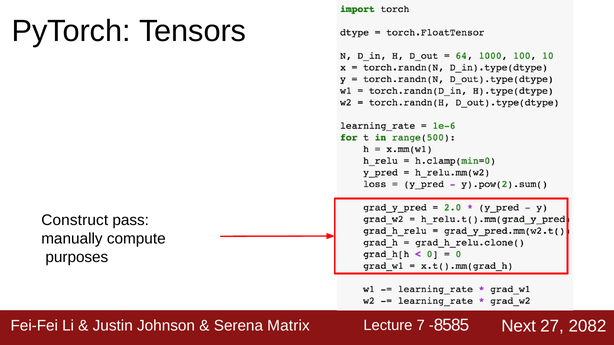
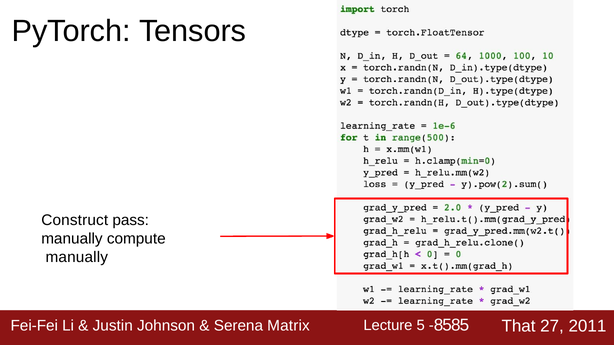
purposes: purposes -> manually (77, 257)
7: 7 -> 5 (421, 326)
Next: Next -> That (519, 327)
2082: 2082 -> 2011 (587, 327)
